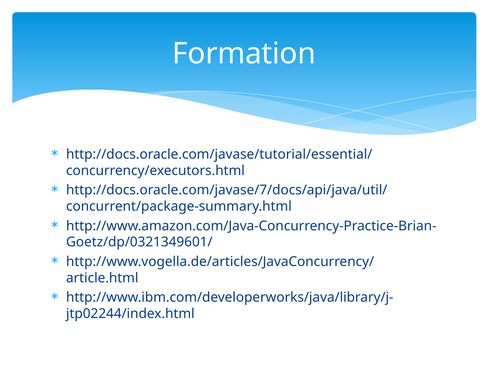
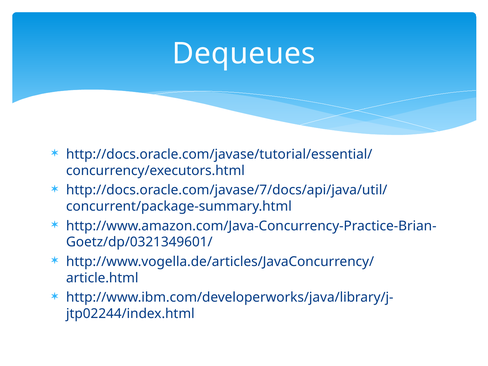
Formation: Formation -> Dequeues (244, 54)
